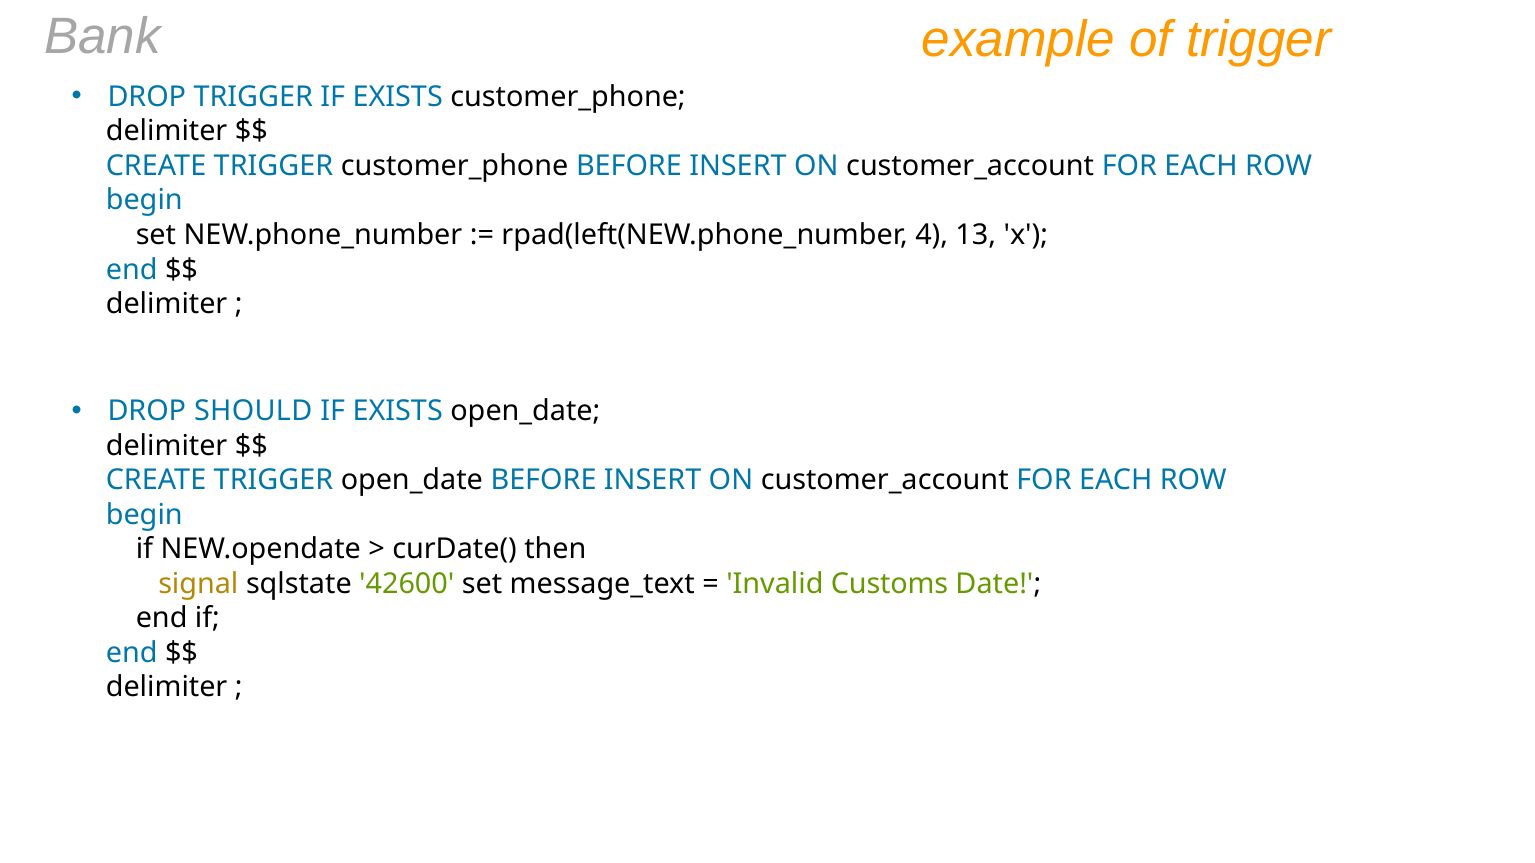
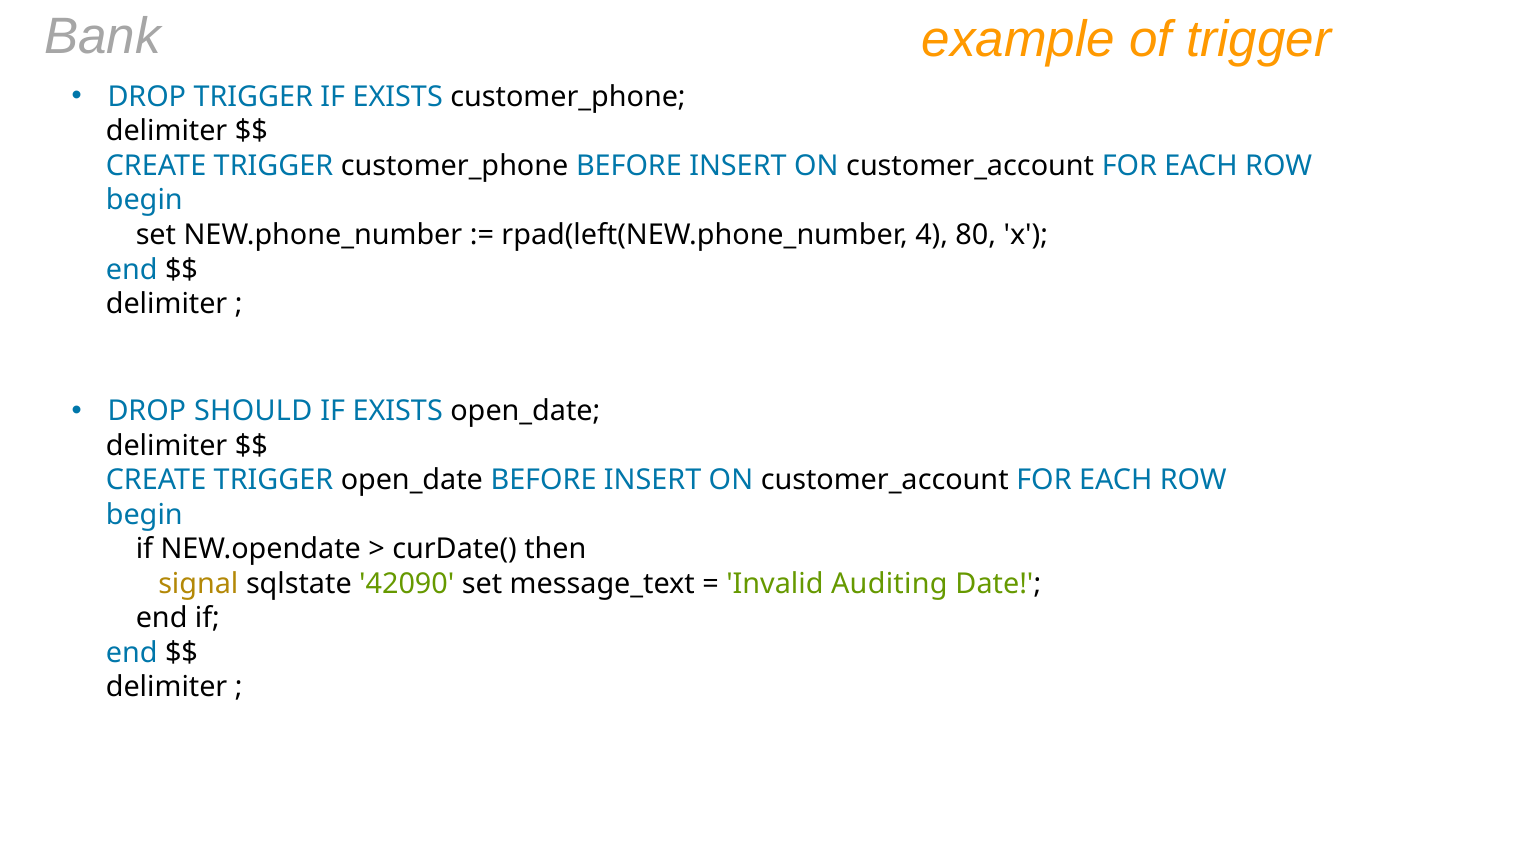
13: 13 -> 80 (976, 235)
42600: 42600 -> 42090 (407, 584)
Customs: Customs -> Auditing (889, 584)
